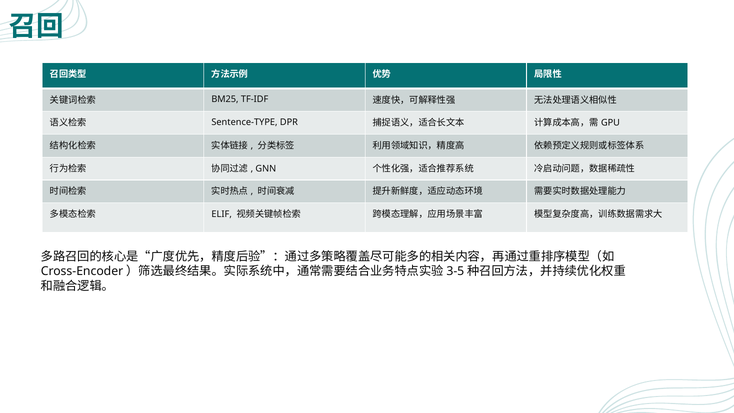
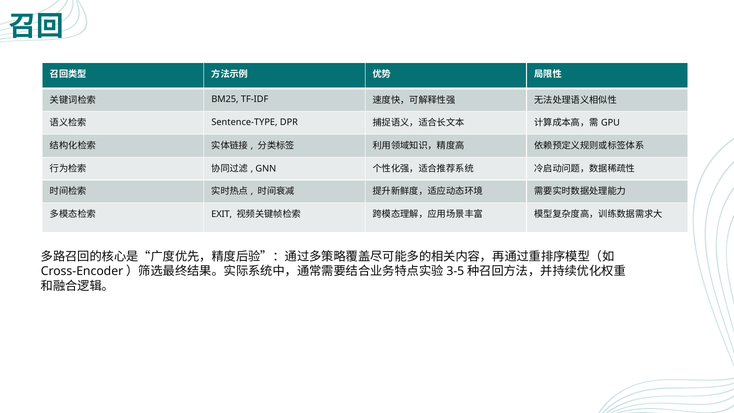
ELIF: ELIF -> EXIT (222, 214)
